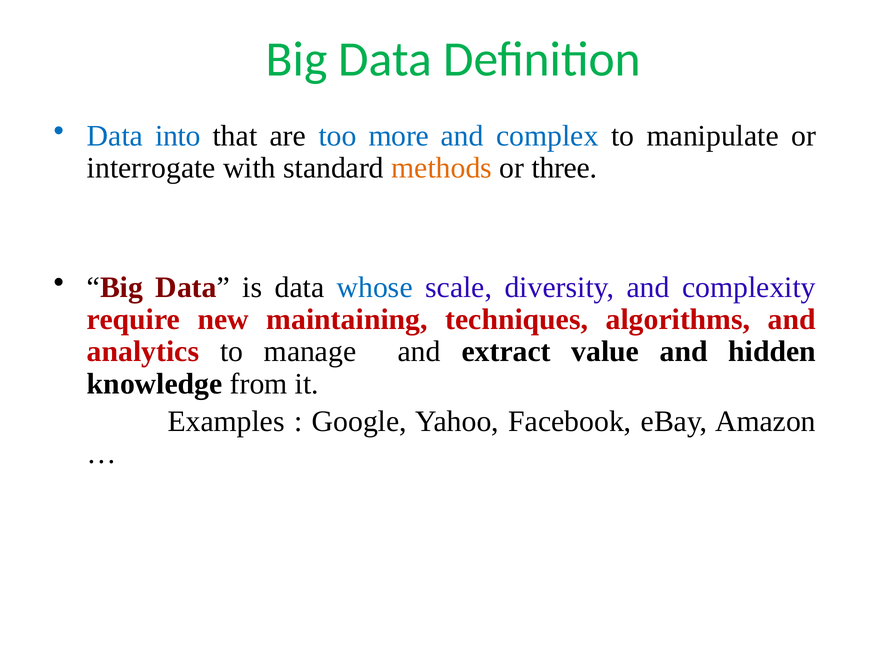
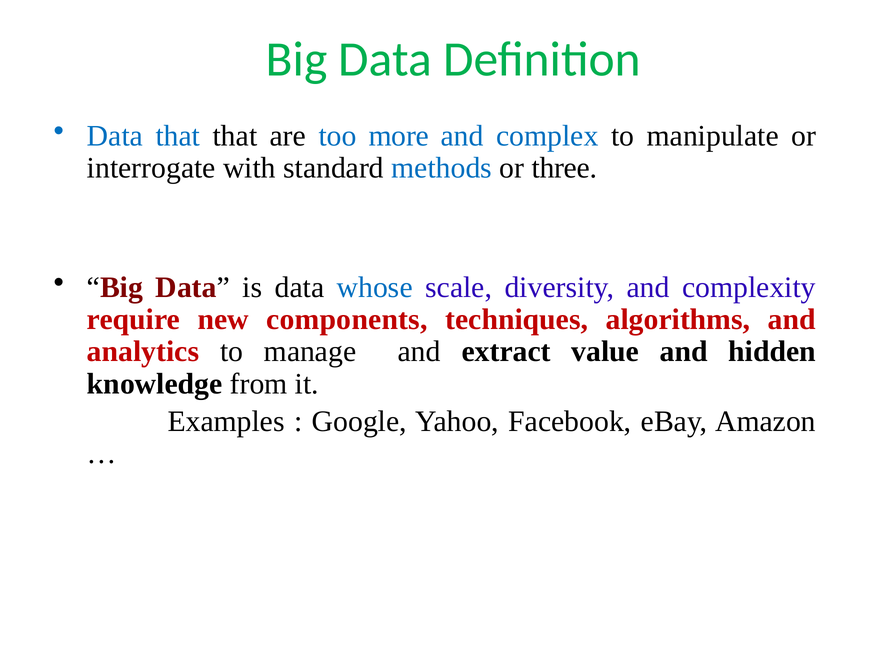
Data into: into -> that (178, 136)
methods colour: orange -> blue (442, 168)
maintaining: maintaining -> components (347, 320)
